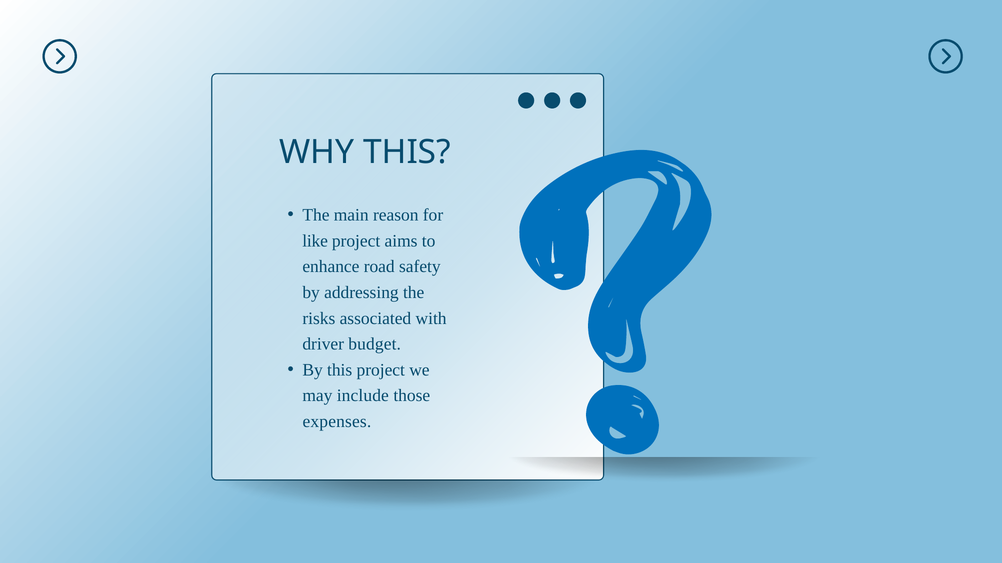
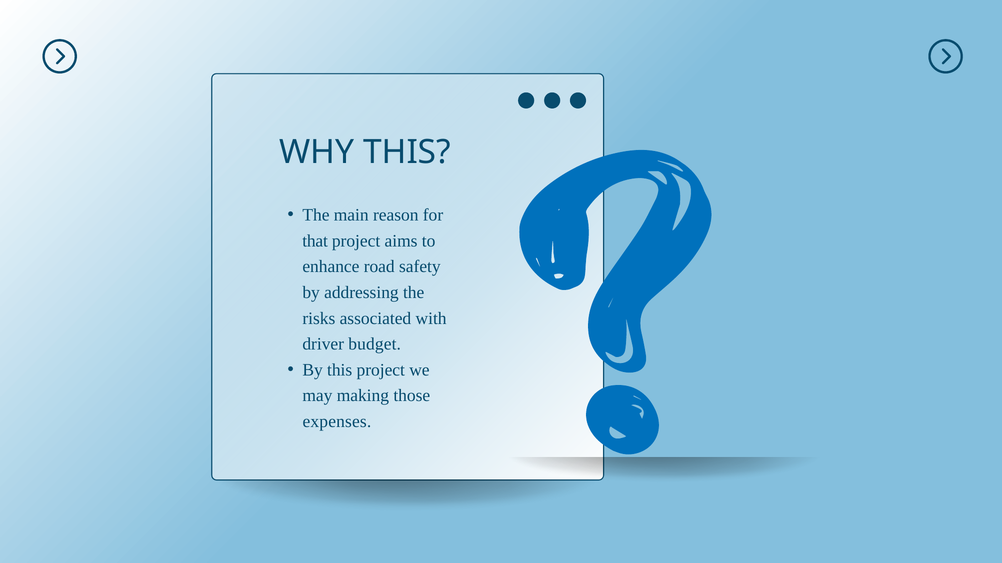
like: like -> that (315, 241)
include: include -> making (363, 396)
